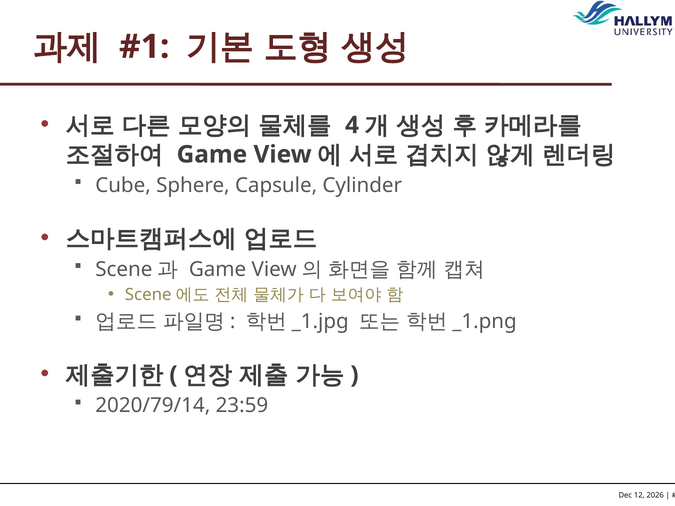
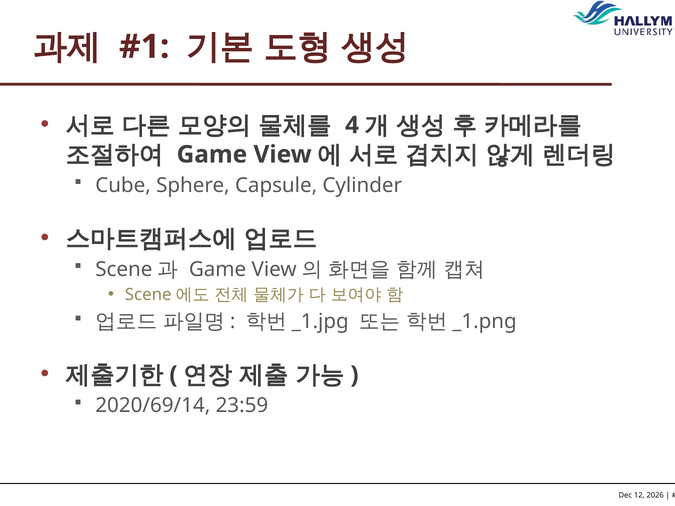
2020/79/14: 2020/79/14 -> 2020/69/14 (153, 406)
